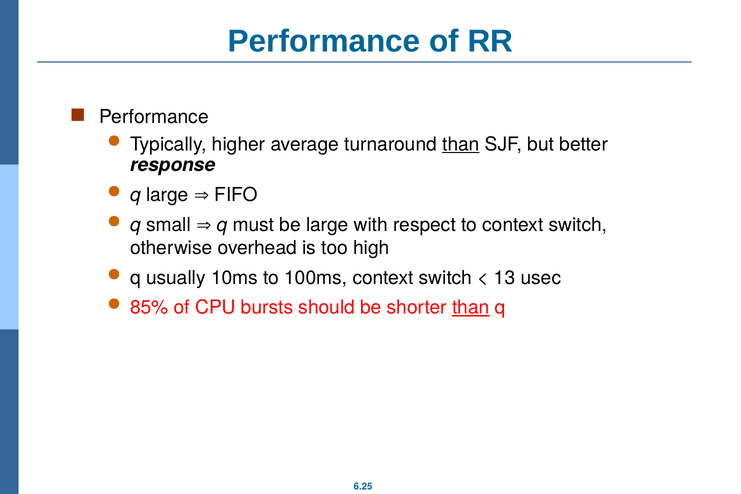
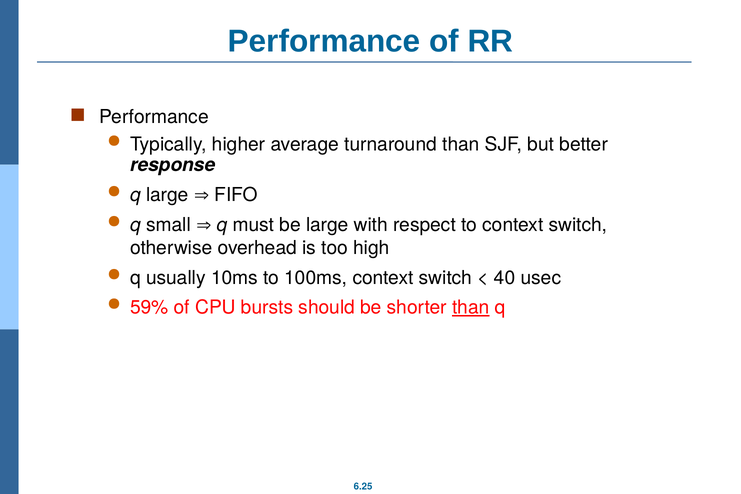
than underline: present -> none (461, 144)
13: 13 -> 40 (505, 278)
85%: 85% -> 59% (149, 307)
